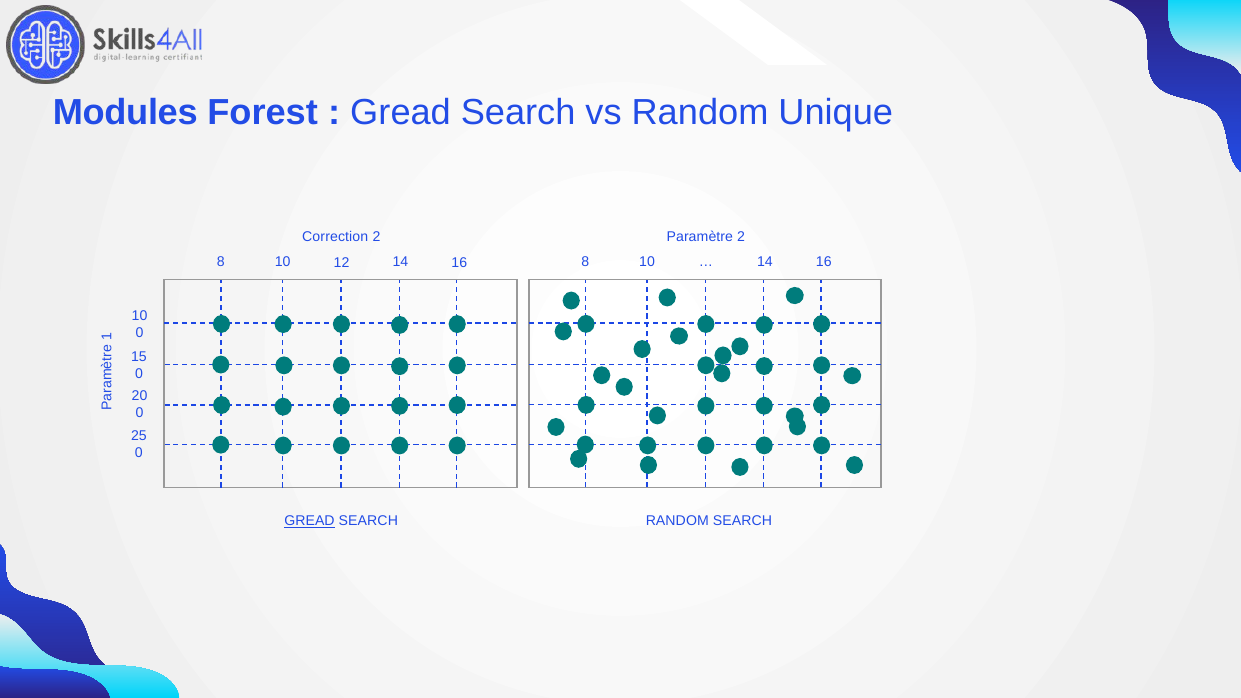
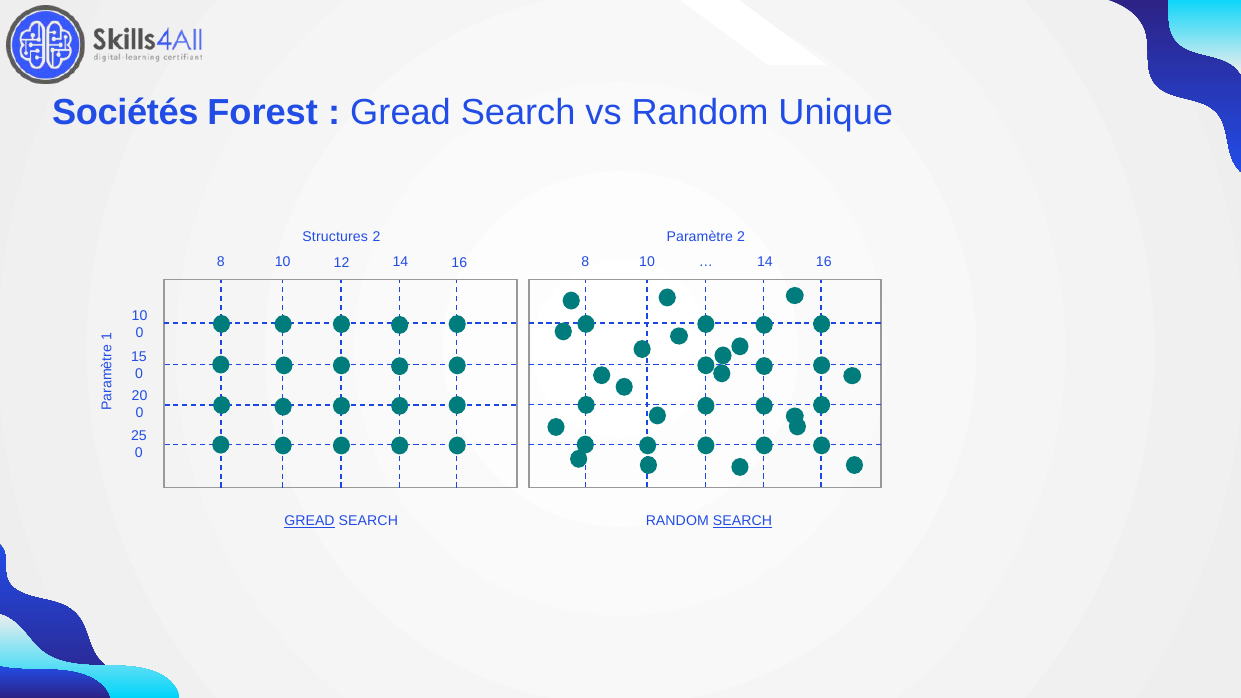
Modules: Modules -> Sociétés (125, 112)
Correction: Correction -> Structures (335, 237)
SEARCH underline: none -> present (742, 521)
